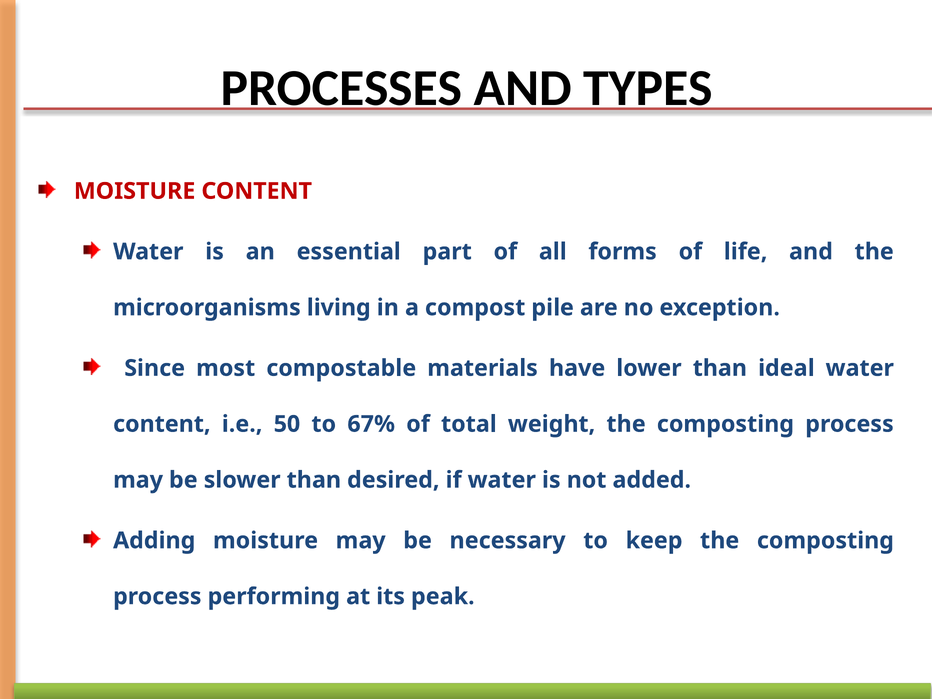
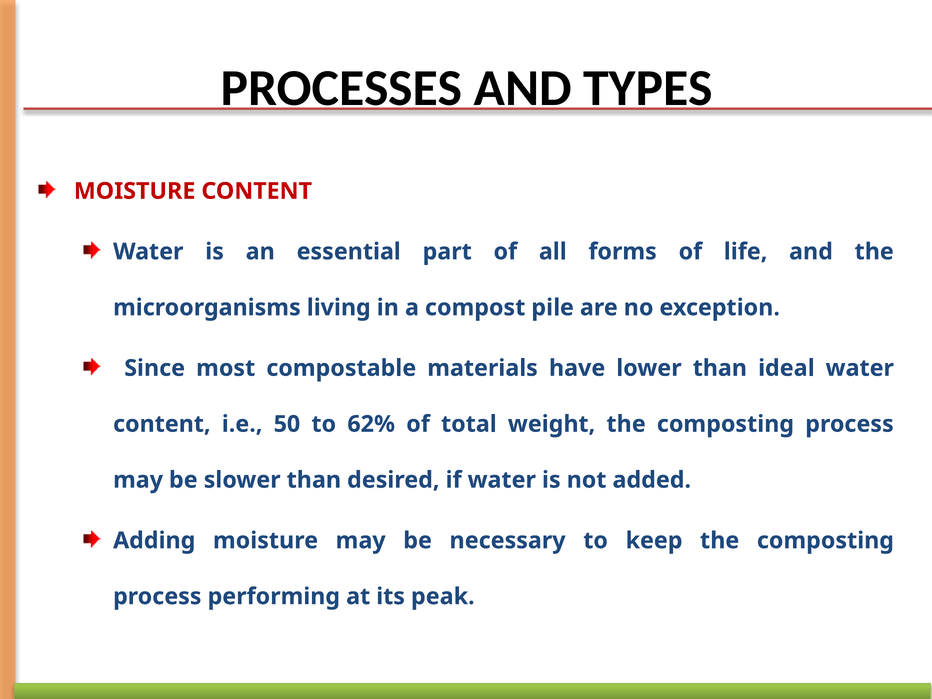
67%: 67% -> 62% (371, 424)
